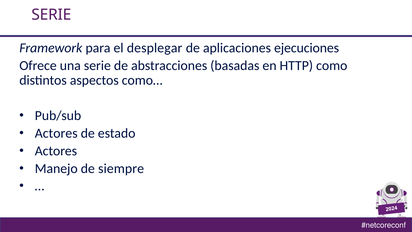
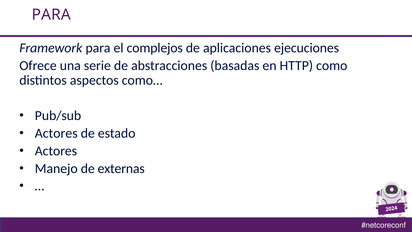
SERIE: SERIE -> PARA (51, 15)
desplegar: desplegar -> complejos (155, 48)
siempre: siempre -> externas (121, 168)
